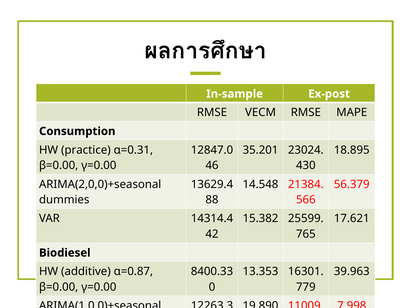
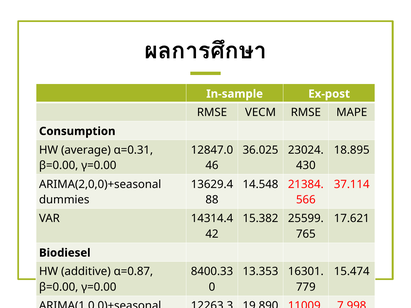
practice: practice -> average (86, 150)
35.201: 35.201 -> 36.025 (260, 150)
56.379: 56.379 -> 37.114 (352, 184)
39.963: 39.963 -> 15.474 (352, 272)
